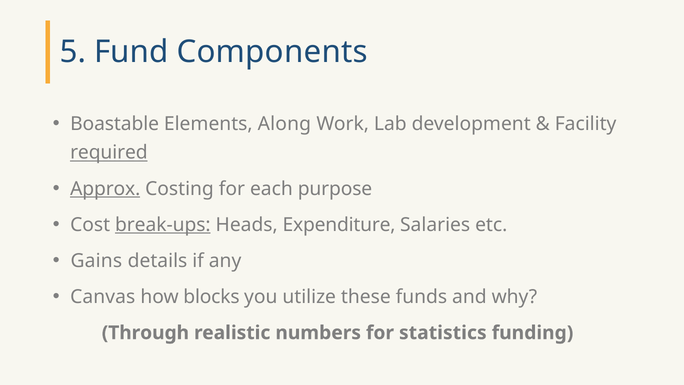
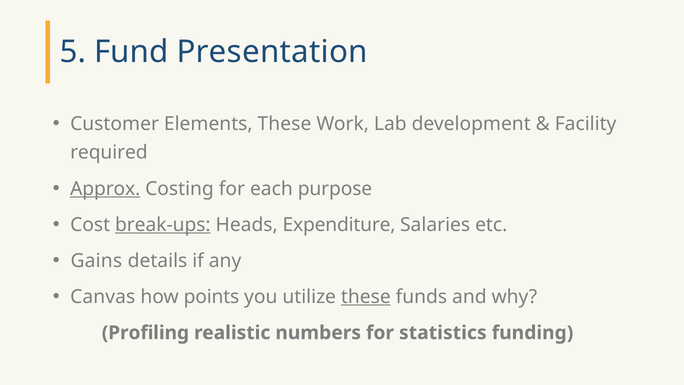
Components: Components -> Presentation (272, 52)
Boastable: Boastable -> Customer (115, 124)
Elements Along: Along -> These (284, 124)
required underline: present -> none (109, 153)
blocks: blocks -> points (211, 297)
these underline: none -> present (366, 297)
Through: Through -> Profiling (145, 333)
